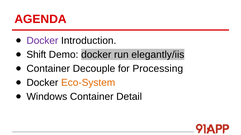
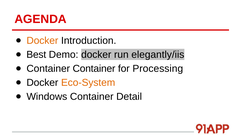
Docker colour: purple -> orange (42, 41)
Shift: Shift -> Best (36, 55)
Container Decouple: Decouple -> Container (94, 69)
